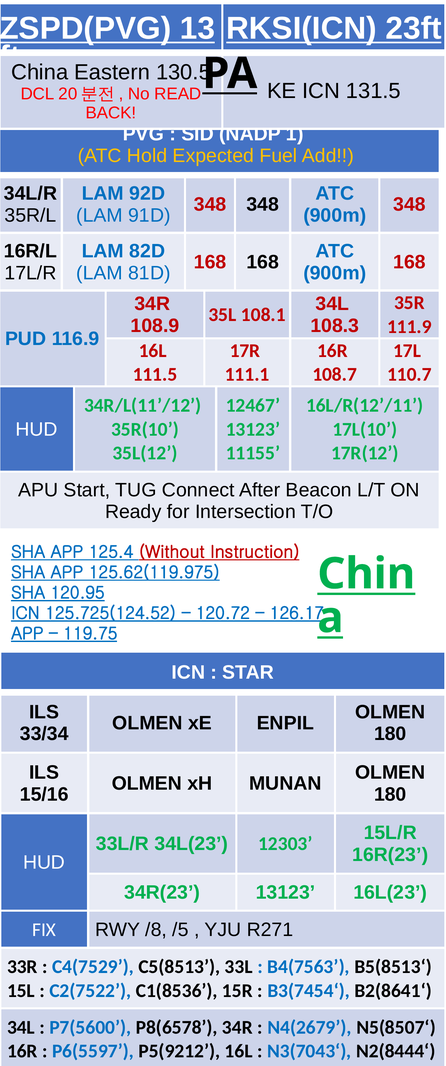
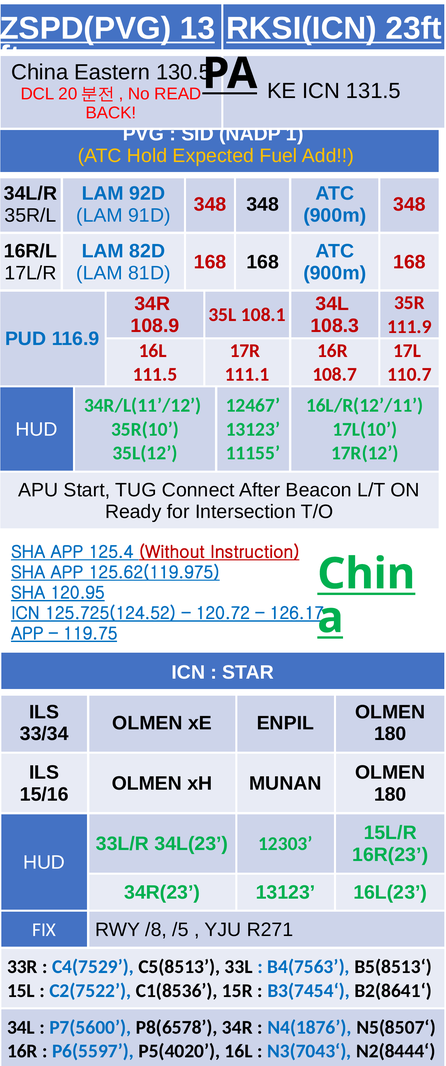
N4(2679: N4(2679 -> N4(1876 (309, 1028)
P5(9212: P5(9212 -> P5(4020 (179, 1052)
